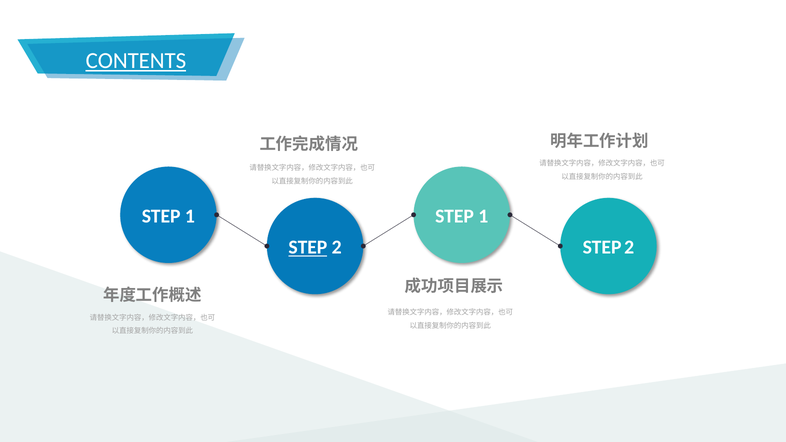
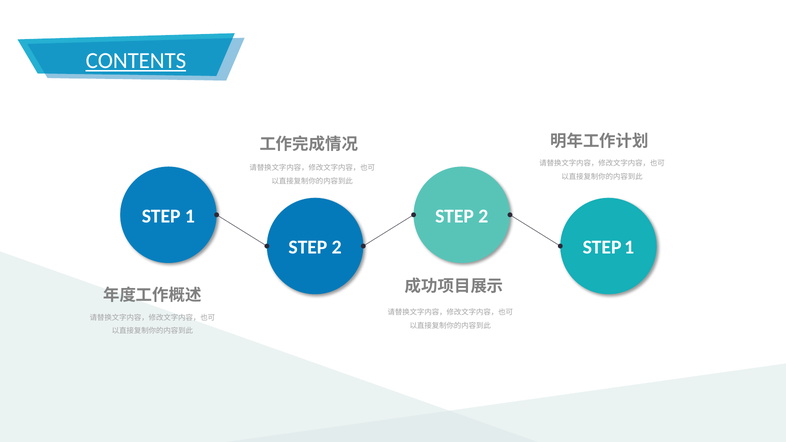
1: 1 -> 2 (483, 216)
STEP underline: present -> none (308, 247)
2: 2 -> 1 (629, 247)
